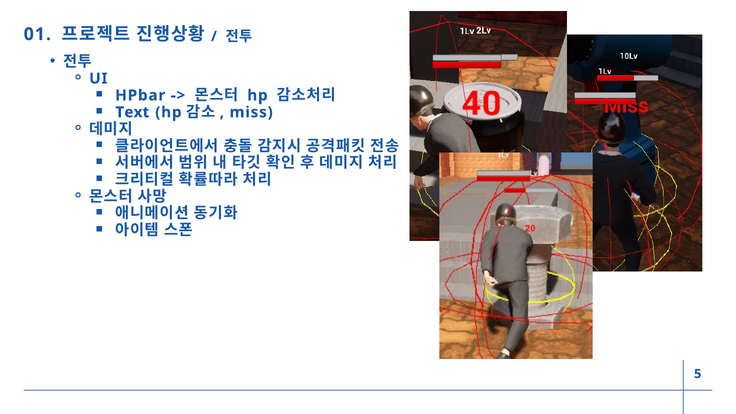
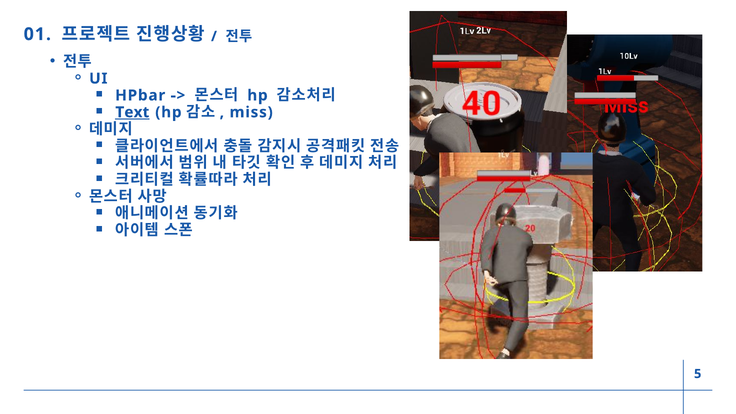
Text underline: none -> present (132, 112)
